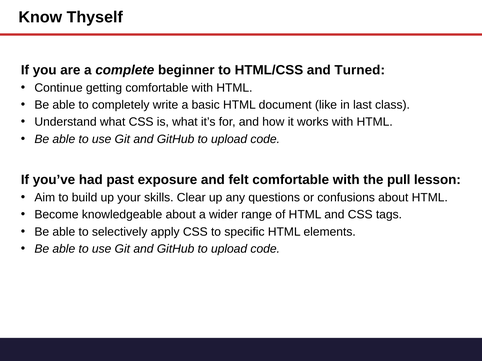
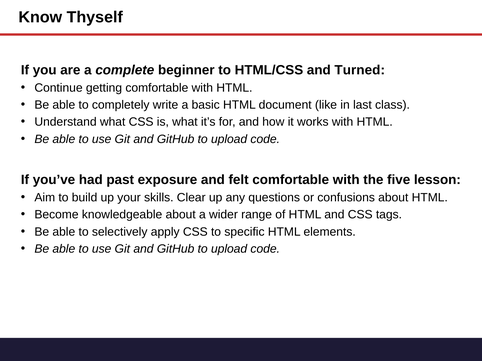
pull: pull -> five (399, 180)
